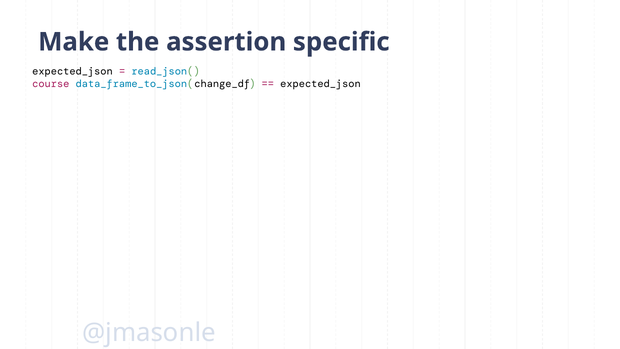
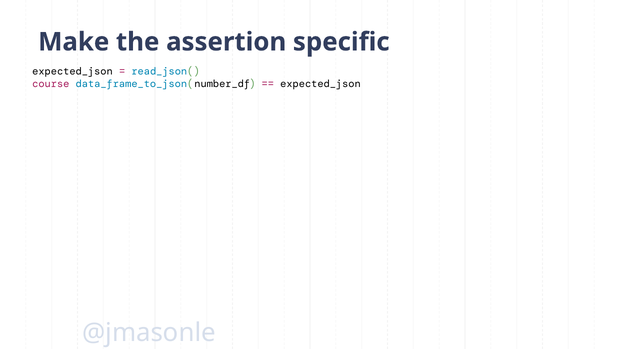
change_df: change_df -> number_df (222, 84)
